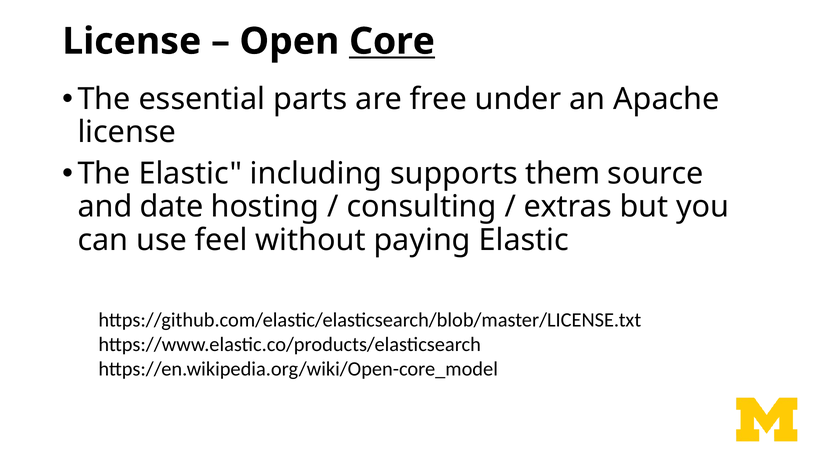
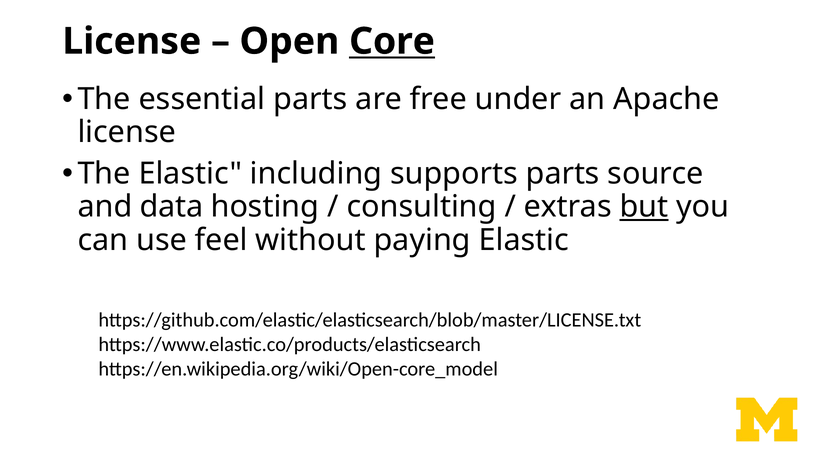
supports them: them -> parts (563, 174)
date: date -> data (172, 207)
but underline: none -> present (644, 207)
